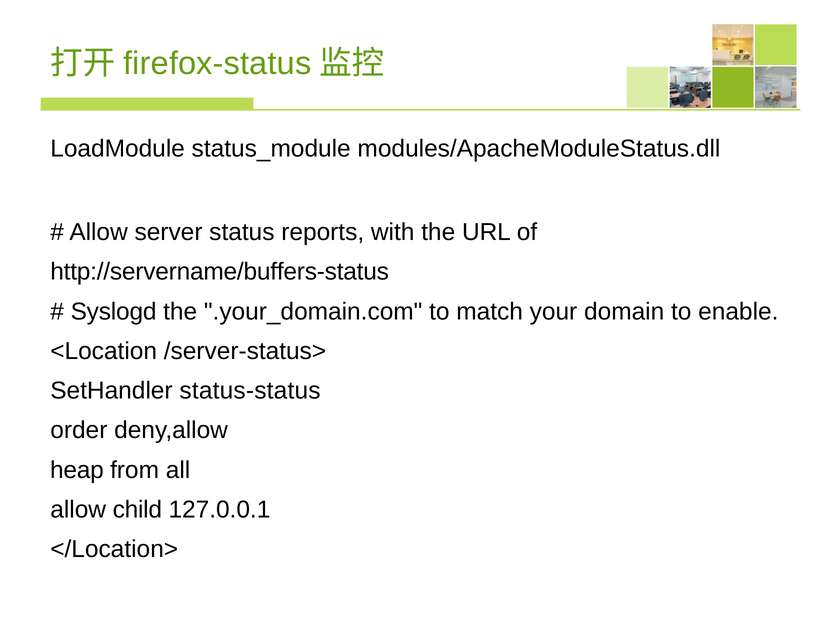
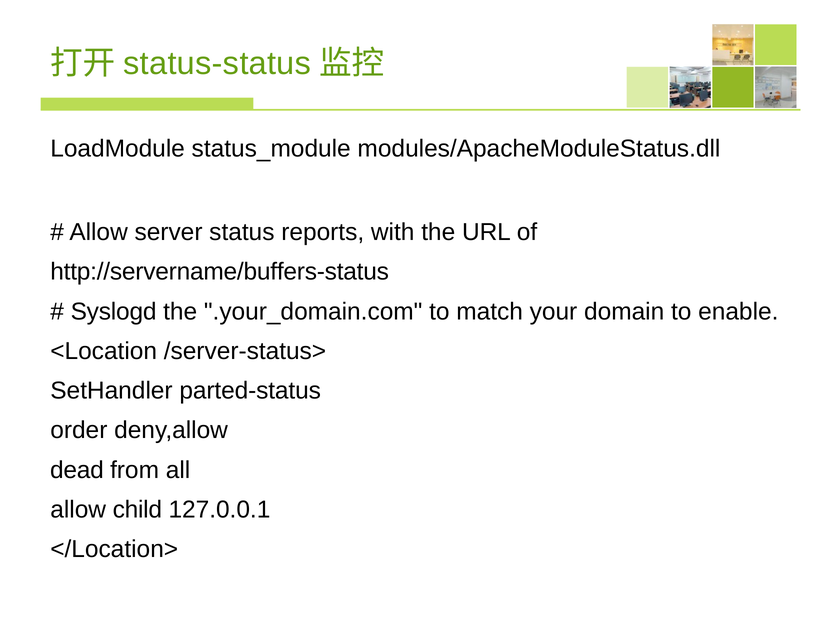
firefox-status: firefox-status -> status-status (217, 63)
status-status: status-status -> parted-status (250, 391)
heap: heap -> dead (77, 470)
